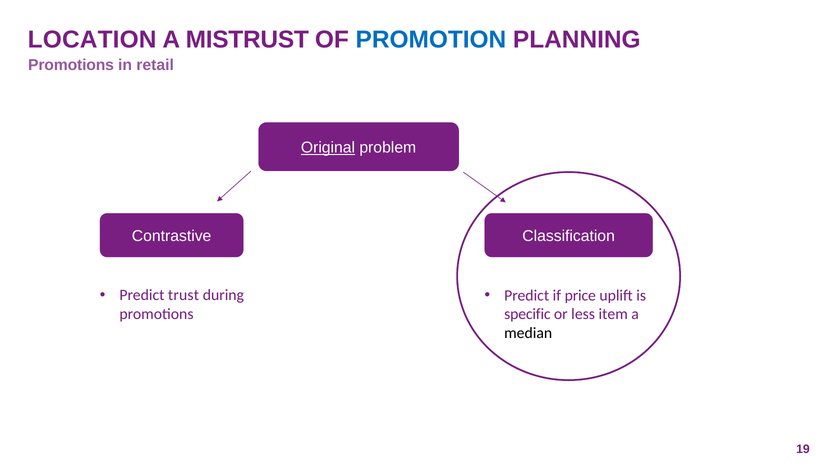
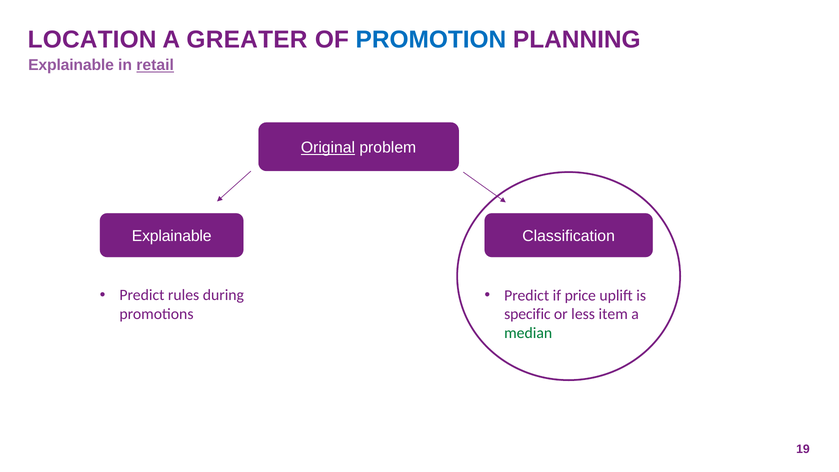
MISTRUST: MISTRUST -> GREATER (247, 40)
Promotions: Promotions -> Explainable (71, 65)
retail underline: none -> present (155, 65)
Contrastive: Contrastive -> Explainable (172, 236)
trust: trust -> rules (184, 295)
median colour: black -> green (528, 333)
